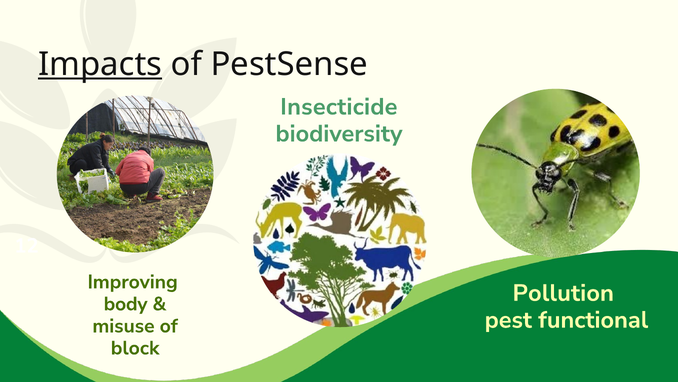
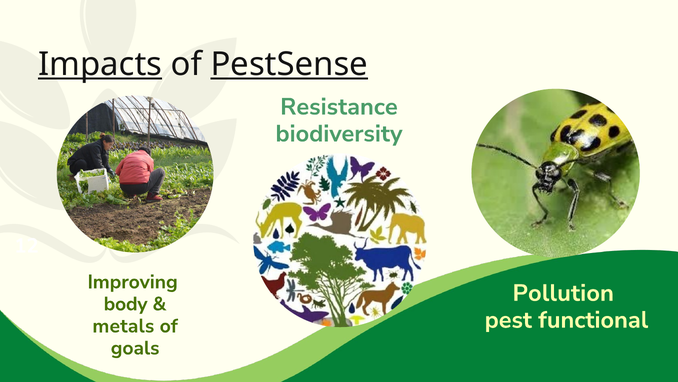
PestSense underline: none -> present (289, 64)
Insecticide: Insecticide -> Resistance (339, 107)
misuse: misuse -> metals (123, 325)
block: block -> goals (135, 347)
